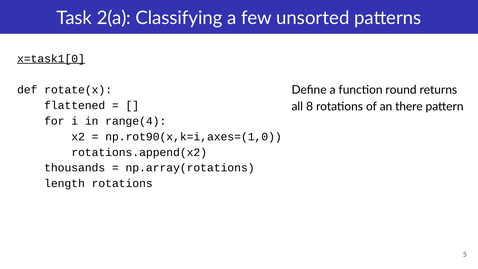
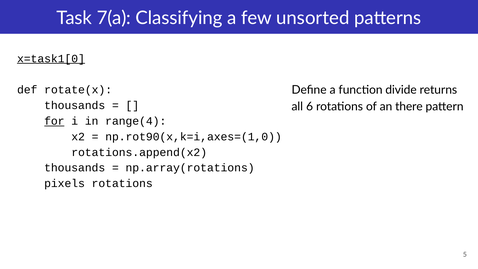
2(a: 2(a -> 7(a (114, 18)
round: round -> divide (401, 90)
flattened: flattened -> thousands (75, 105)
8: 8 -> 6 (310, 106)
for underline: none -> present (54, 121)
length: length -> pixels (65, 183)
